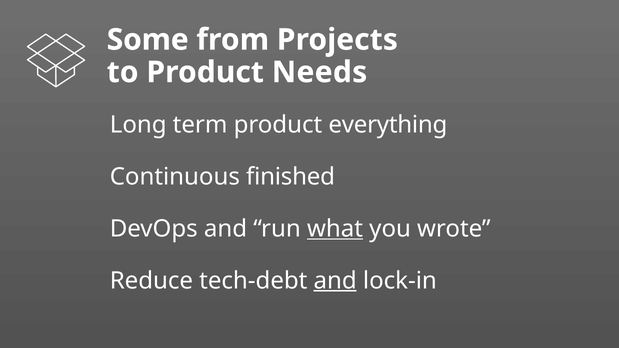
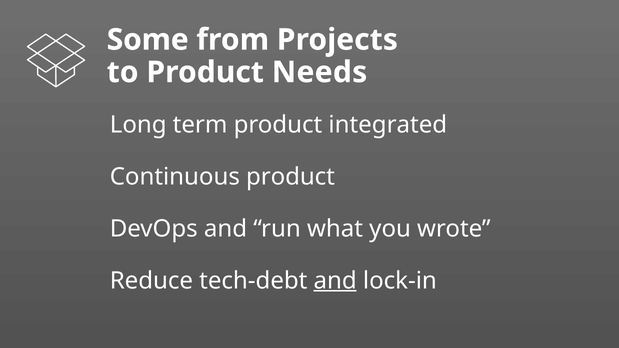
everything: everything -> integrated (388, 125)
Continuous finished: finished -> product (290, 177)
what underline: present -> none (335, 229)
